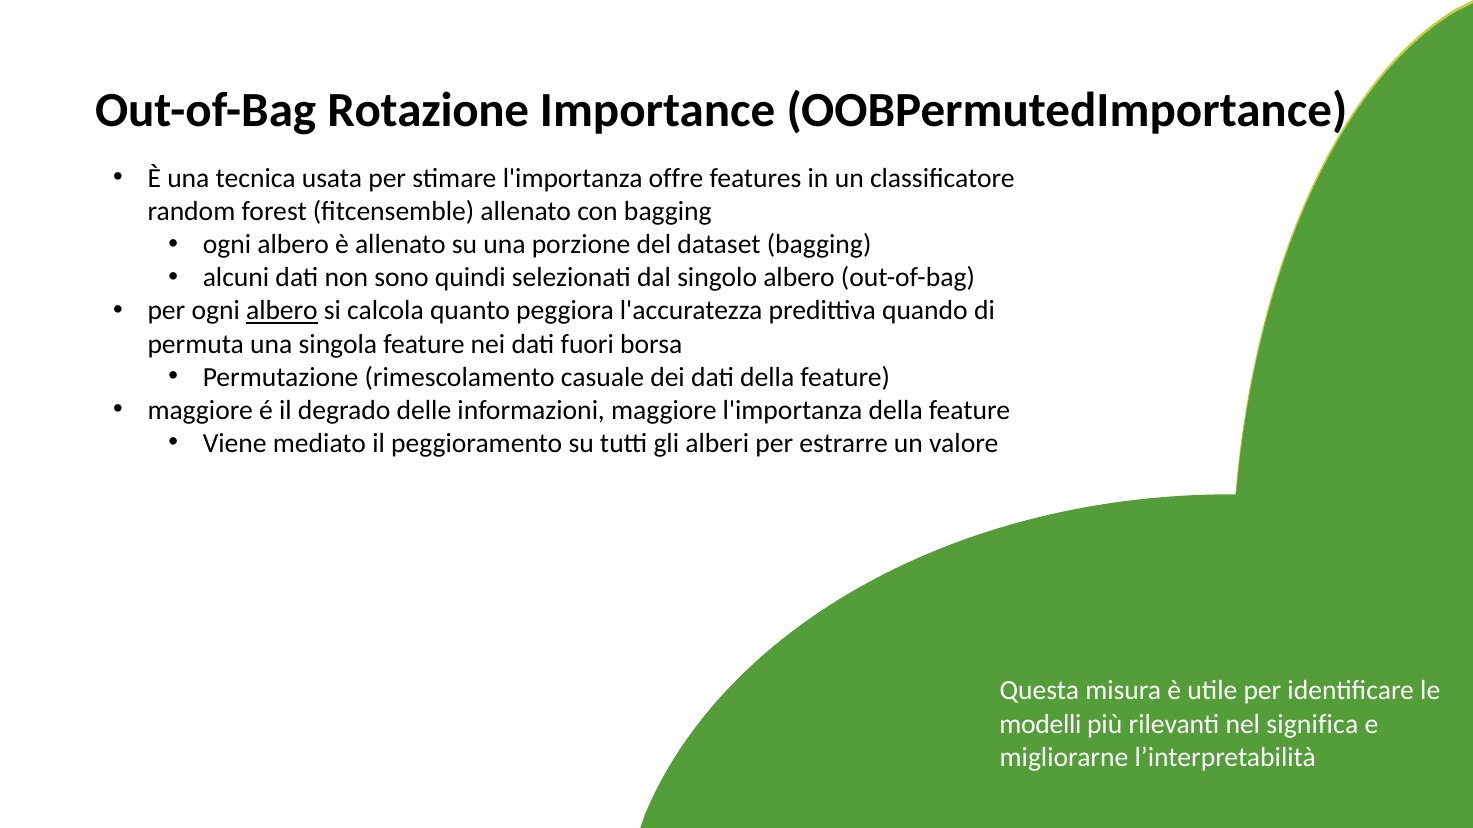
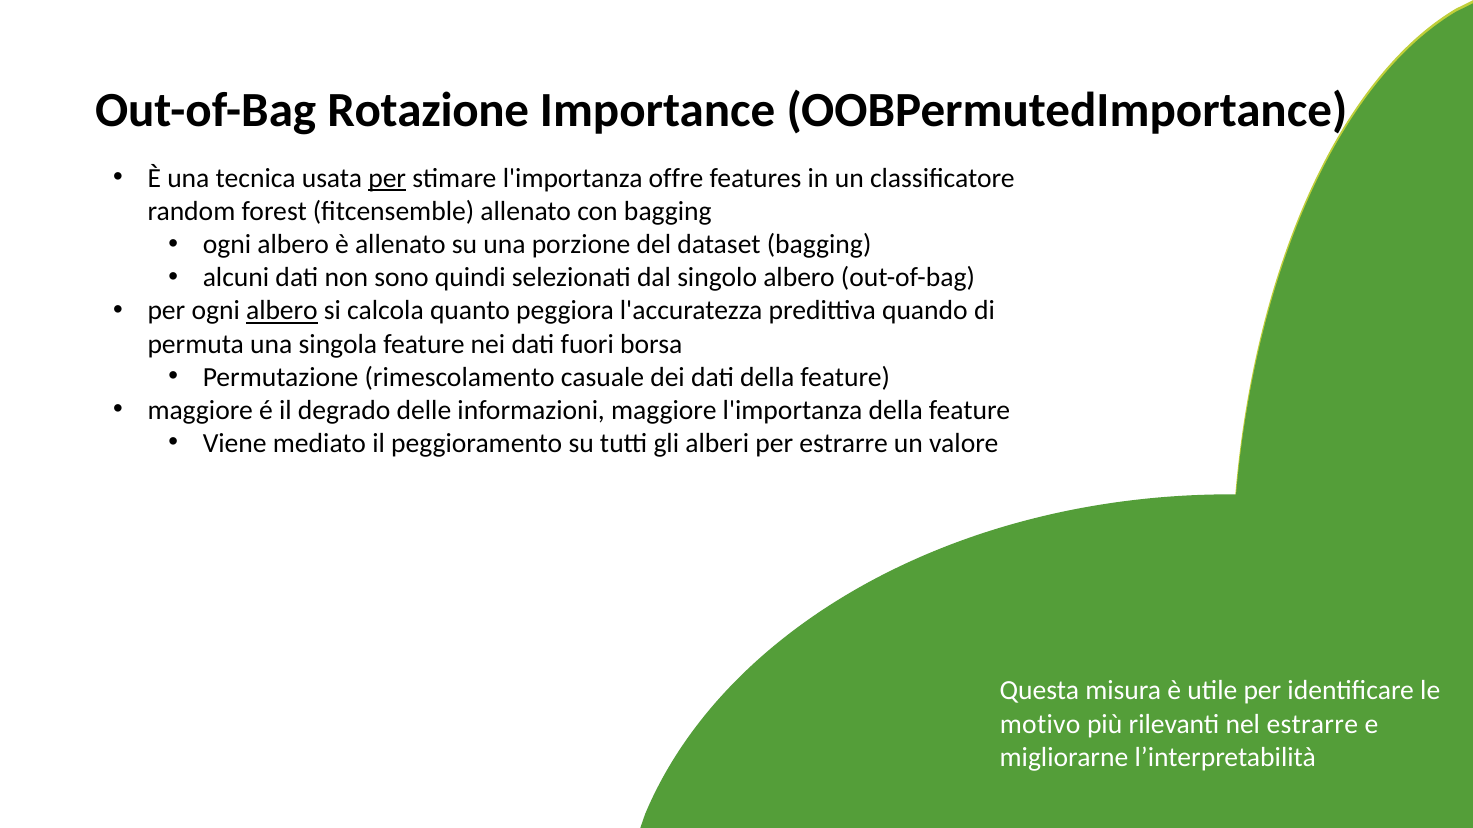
per underline: none -> present (387, 178)
modelli: modelli -> motivo (1040, 724)
nel significa: significa -> estrarre (1312, 724)
